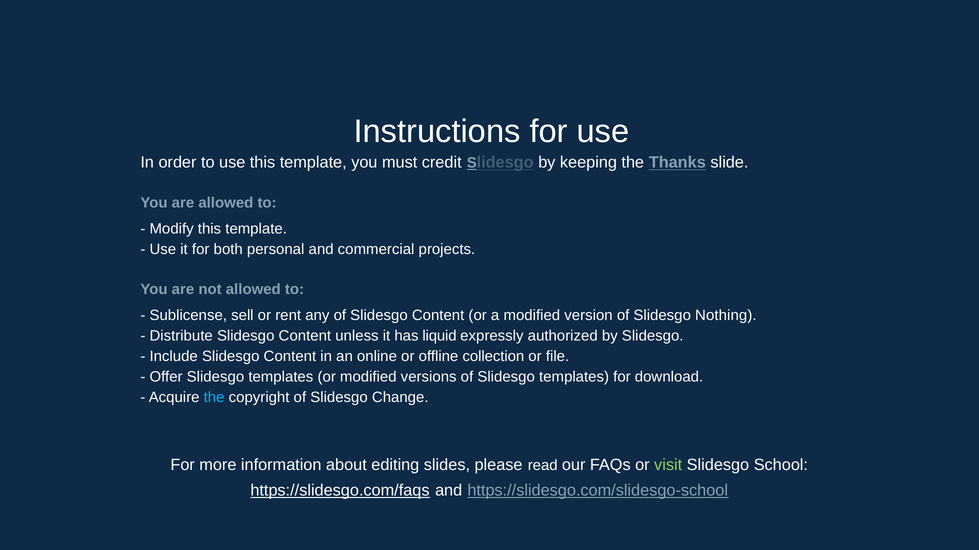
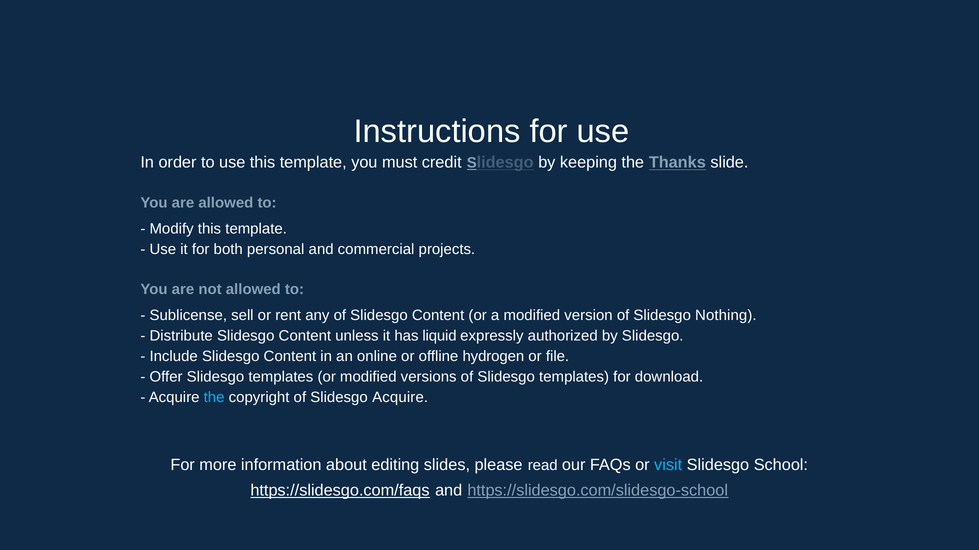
collection: collection -> hydrogen (493, 357)
Slidesgo Change: Change -> Acquire (400, 398)
visit colour: light green -> light blue (668, 465)
